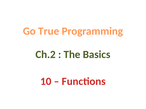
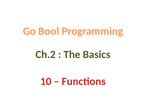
True: True -> Bool (49, 31)
